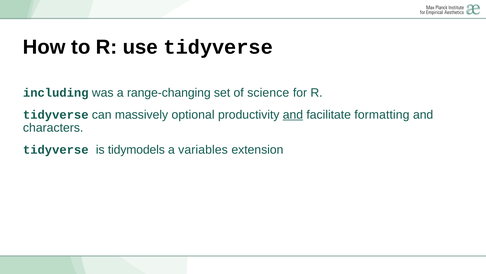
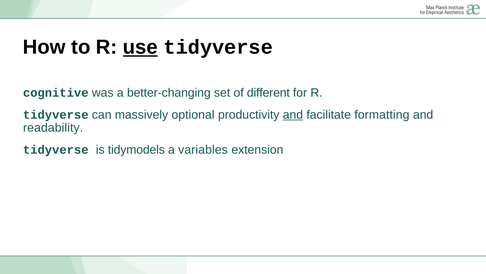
use underline: none -> present (140, 47)
including: including -> cognitive (56, 93)
range-changing: range-changing -> better-changing (169, 93)
science: science -> different (268, 93)
characters: characters -> readability (53, 128)
